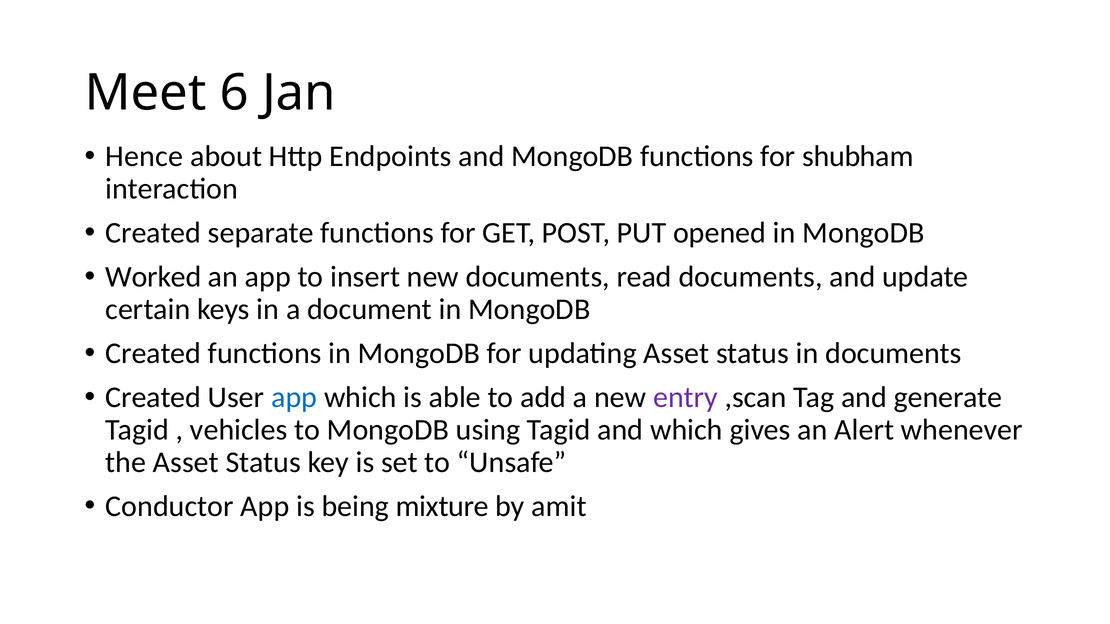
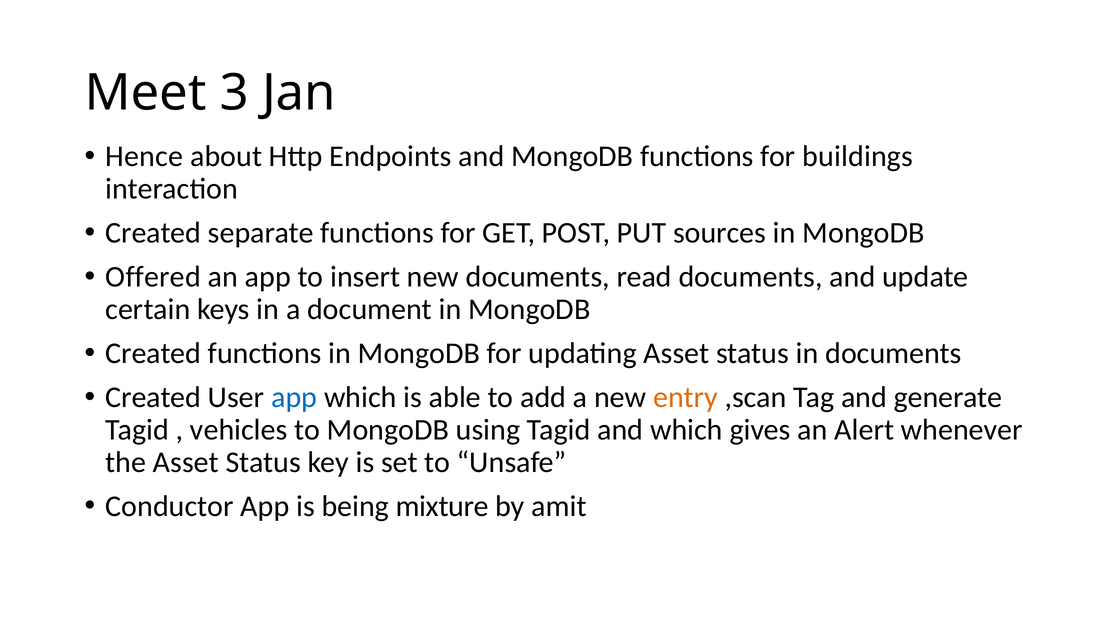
6: 6 -> 3 (234, 93)
shubham: shubham -> buildings (858, 157)
opened: opened -> sources (720, 233)
Worked: Worked -> Offered (153, 277)
entry colour: purple -> orange (685, 398)
